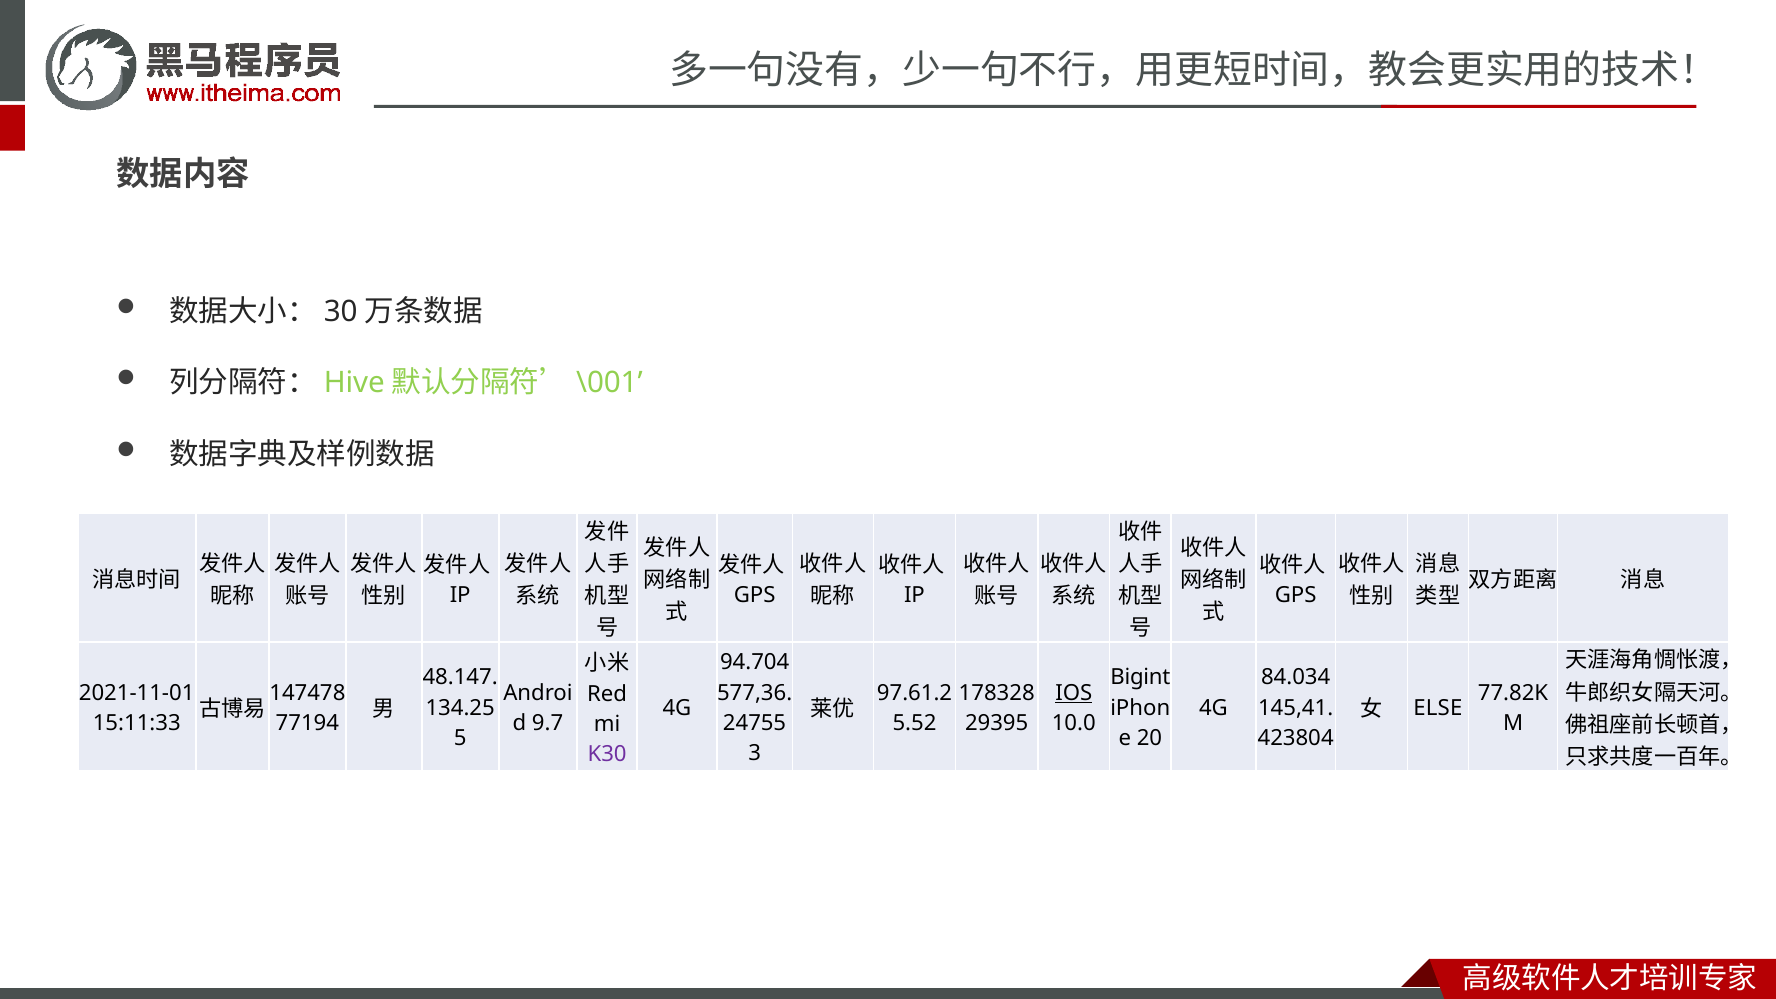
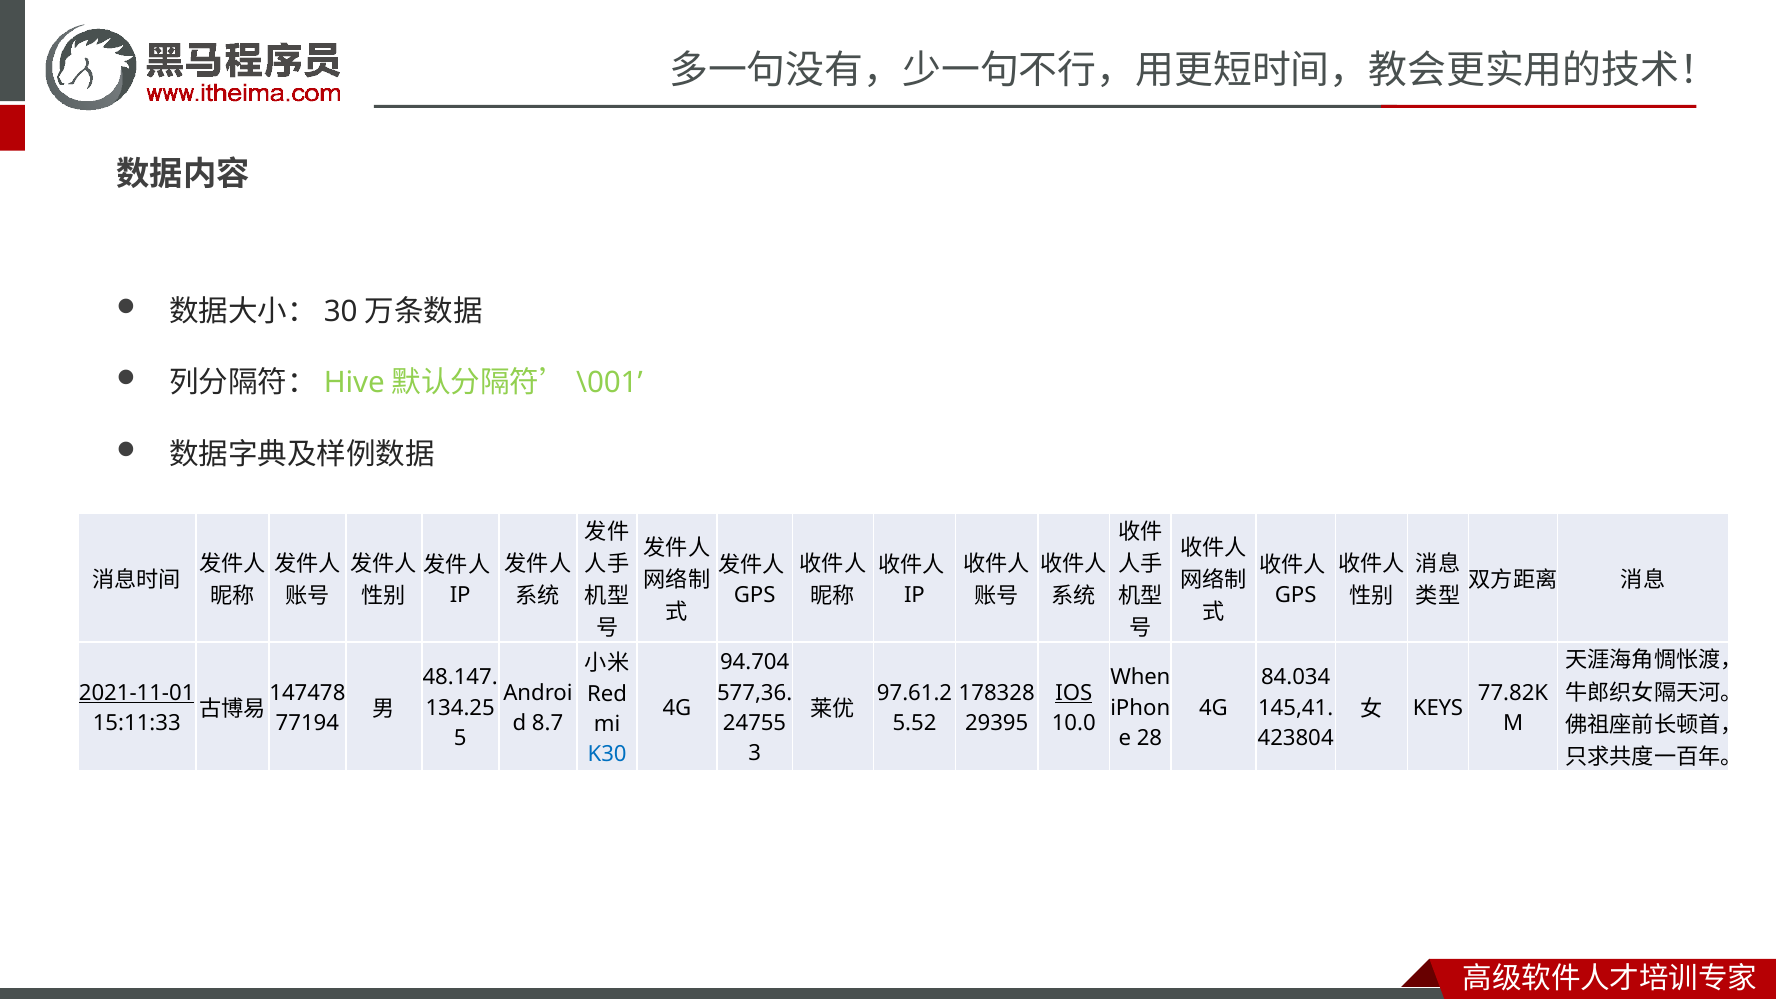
Bigint: Bigint -> When (1140, 678)
2021-11-01 underline: none -> present (137, 693)
ELSE: ELSE -> KEYS (1438, 708)
9.7: 9.7 -> 8.7 (548, 723)
20: 20 -> 28 (1149, 738)
K30 colour: purple -> blue (607, 754)
